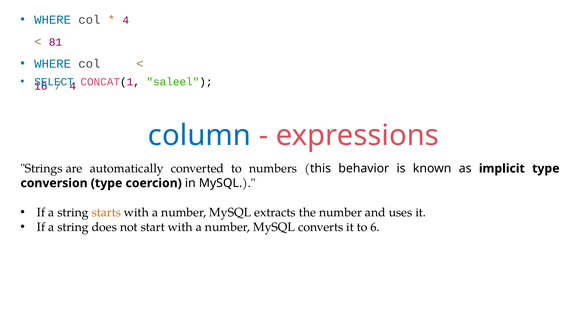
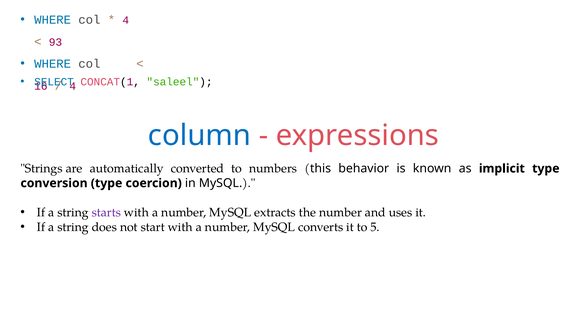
81: 81 -> 93 (56, 42)
starts colour: orange -> purple (106, 213)
6: 6 -> 5 (375, 227)
